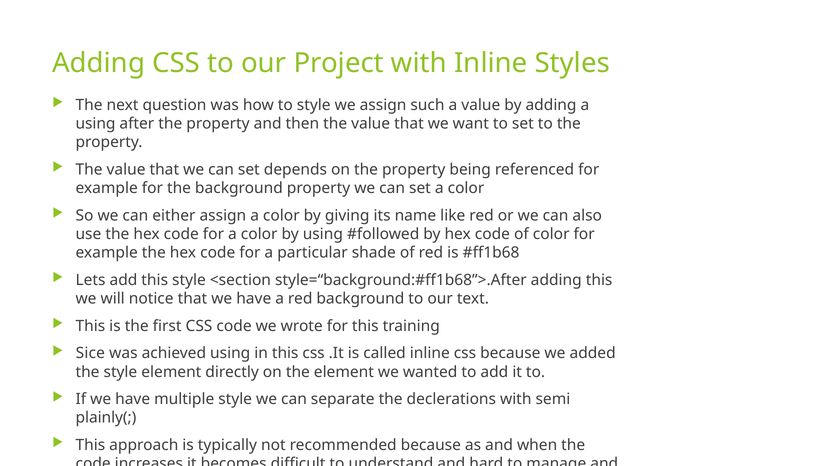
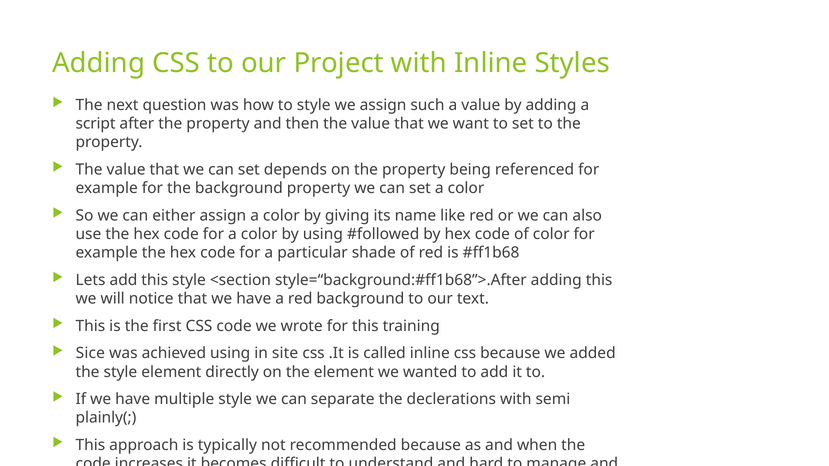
using: using -> script (96, 124)
in this: this -> site (285, 353)
